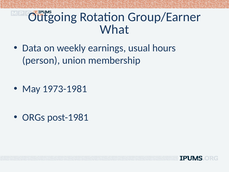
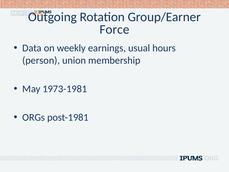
What: What -> Force (114, 29)
